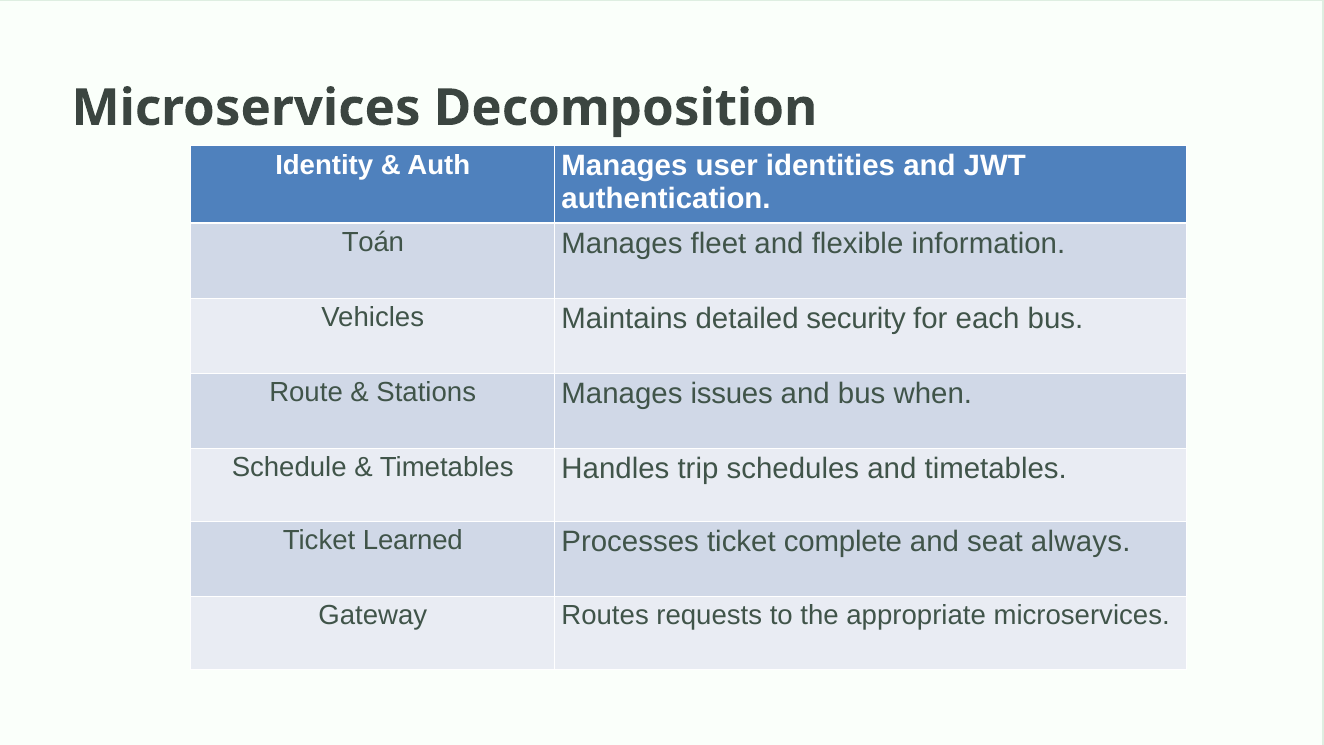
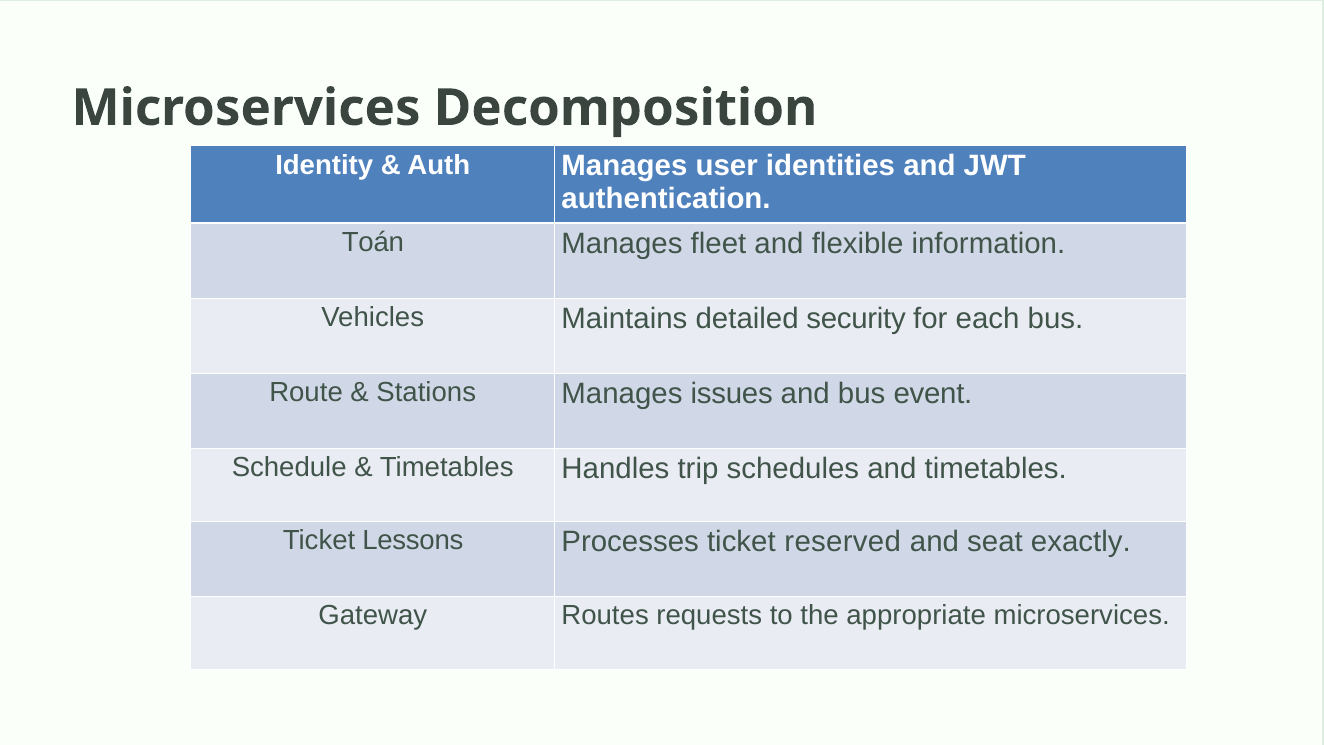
when: when -> event (933, 394)
Learned: Learned -> Lessons (413, 540)
complete: complete -> reserved (843, 541)
always: always -> exactly (1081, 541)
